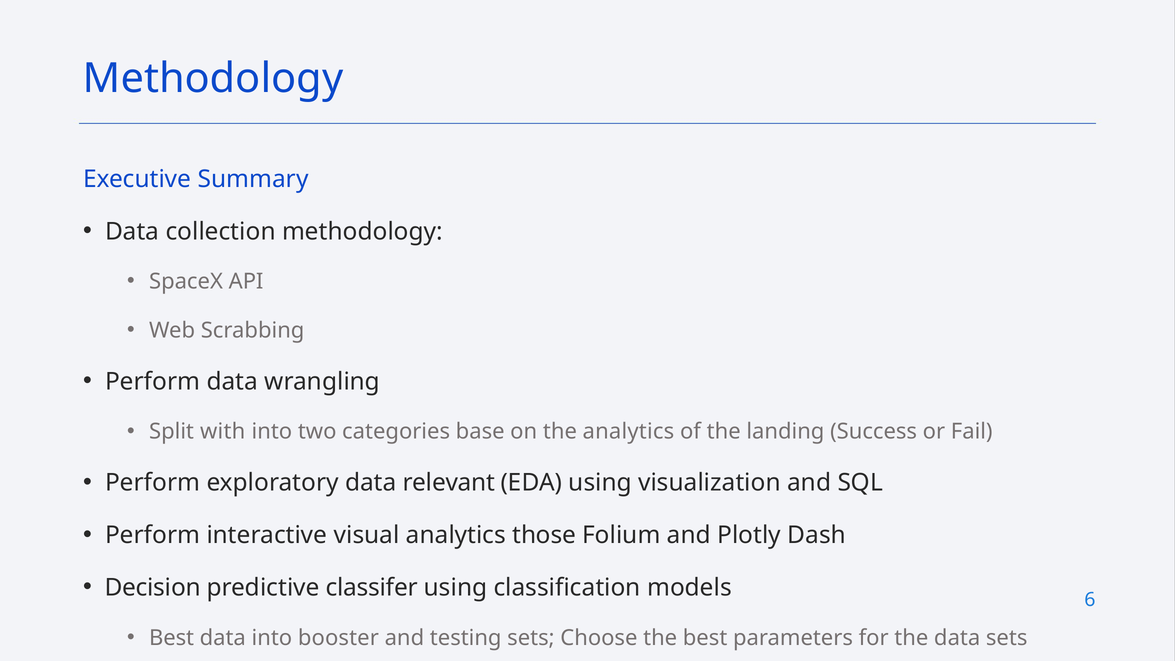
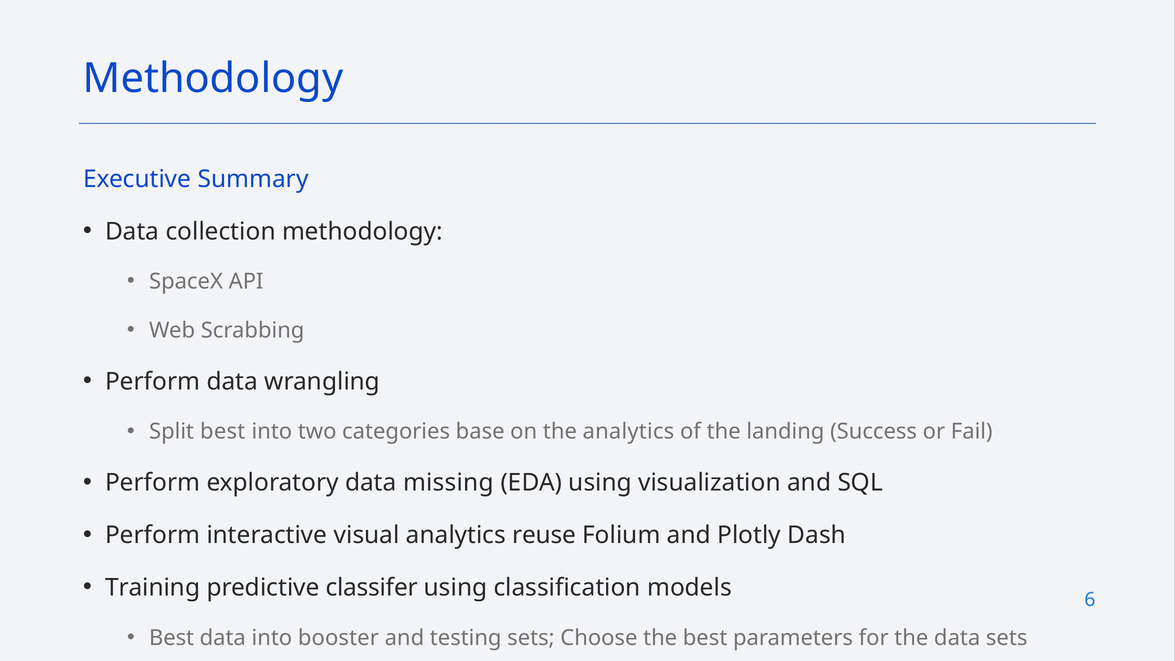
Split with: with -> best (223, 432)
relevant: relevant -> missing (449, 483)
those: those -> reuse (544, 535)
Decision: Decision -> Training (153, 588)
